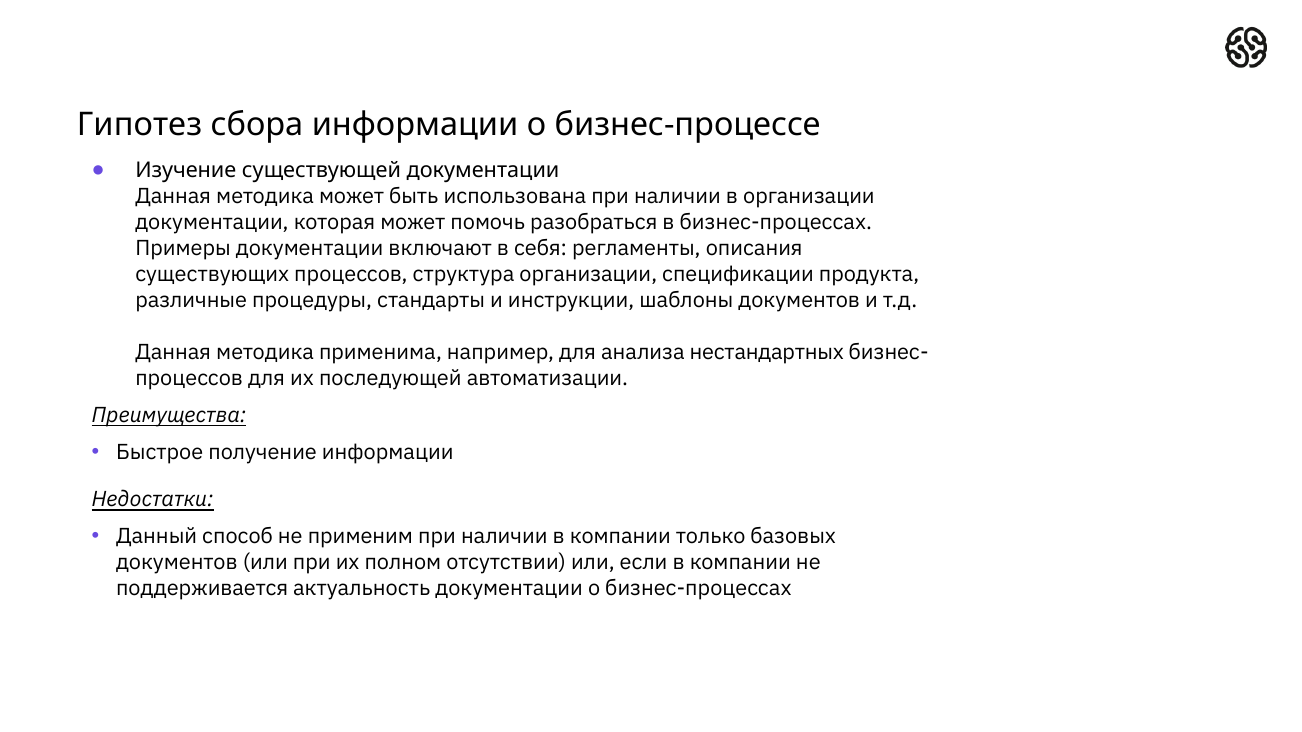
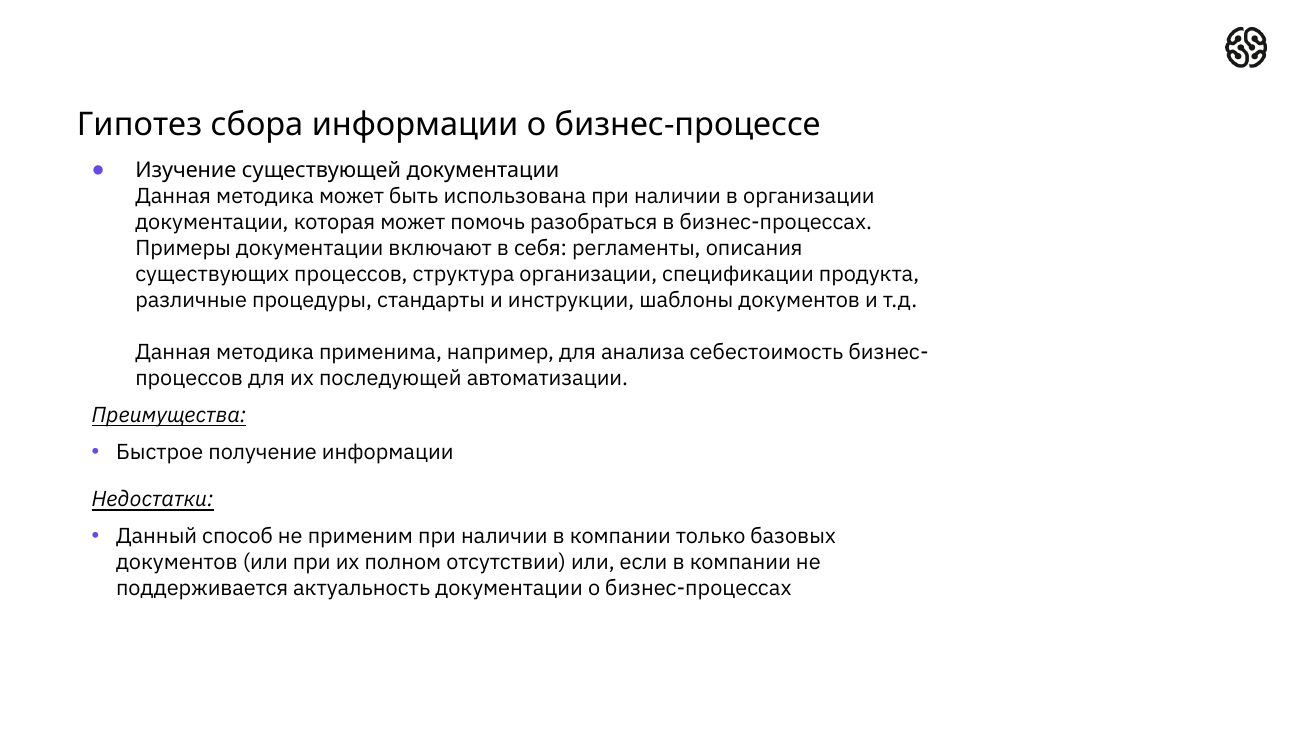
нестандартных: нестандартных -> себестоимость (767, 353)
